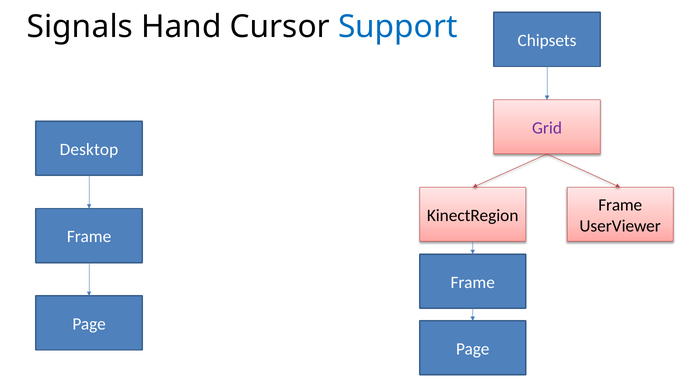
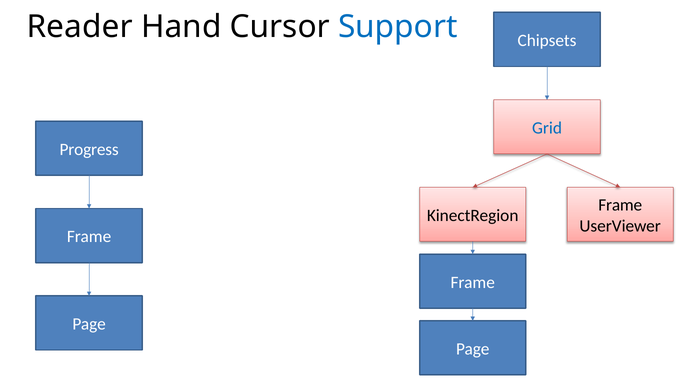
Signals: Signals -> Reader (80, 27)
Grid colour: purple -> blue (547, 128)
Desktop: Desktop -> Progress (89, 149)
